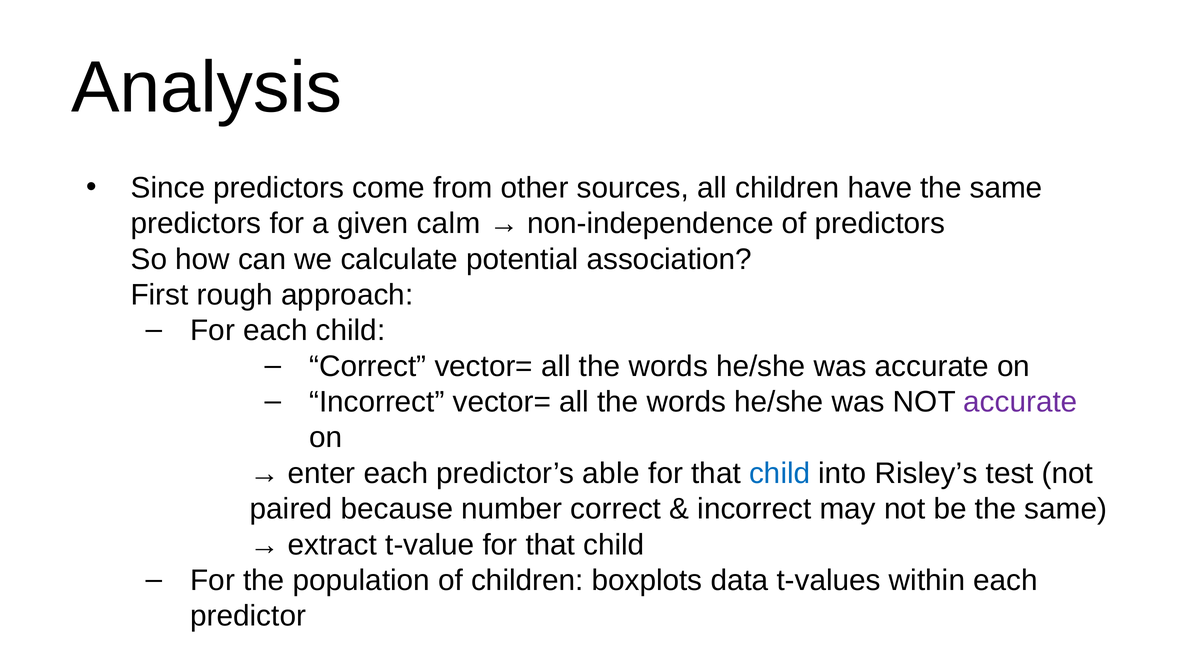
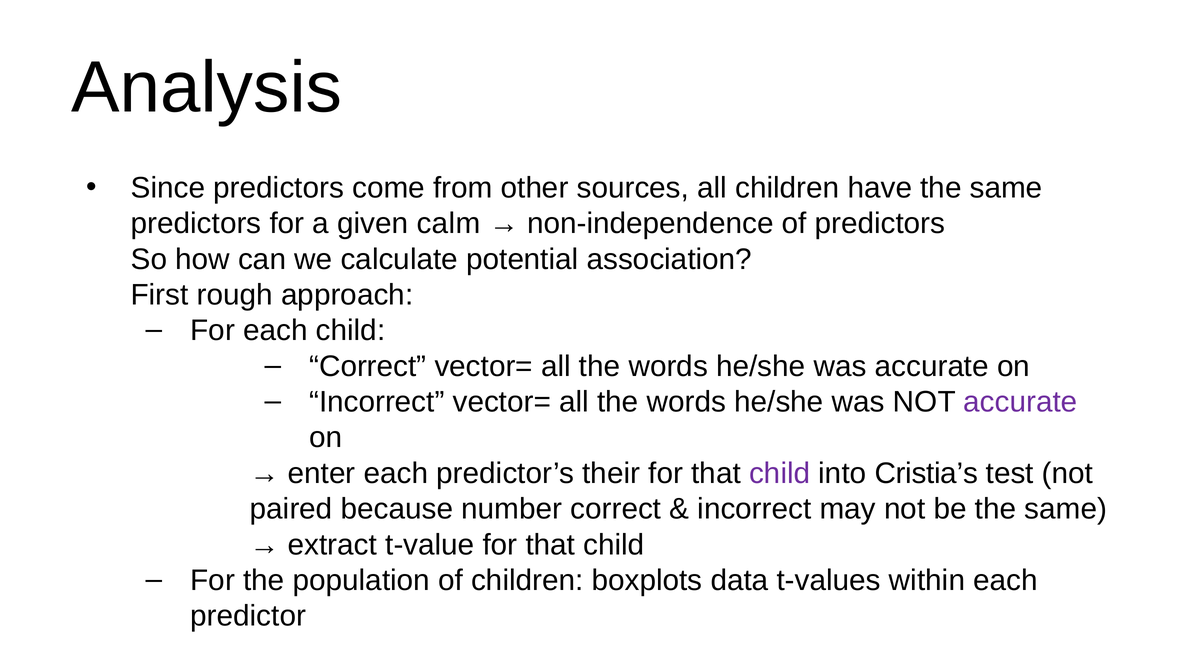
able: able -> their (611, 474)
child colour: blue -> purple (780, 474)
Risley’s: Risley’s -> Cristia’s (926, 474)
